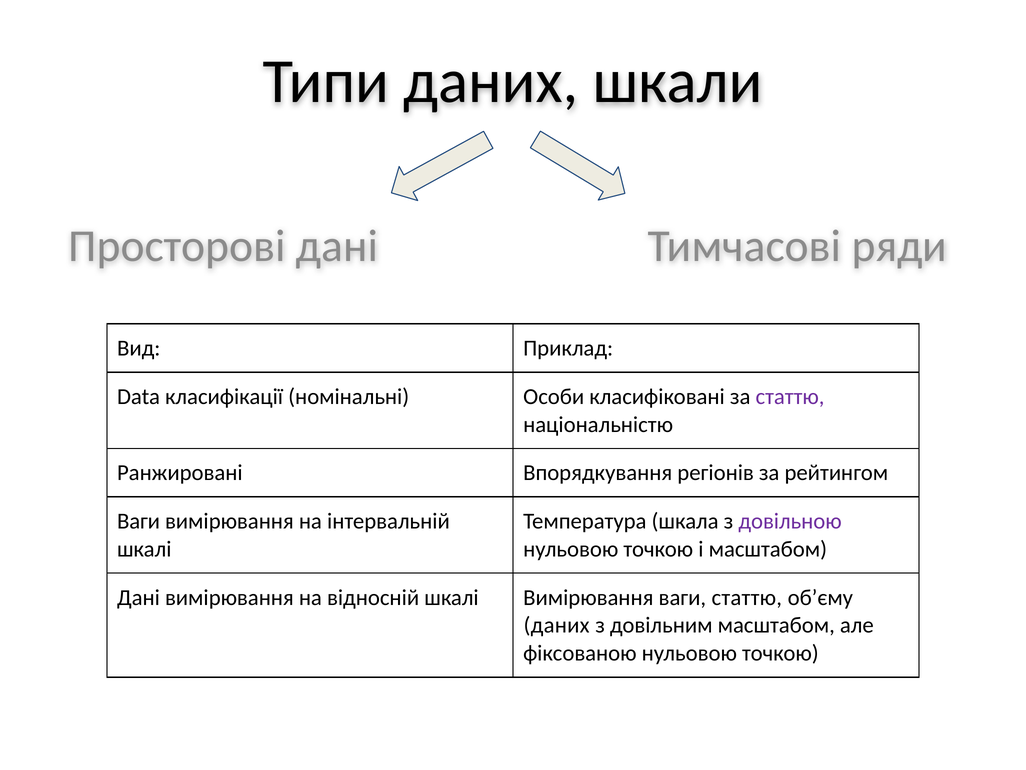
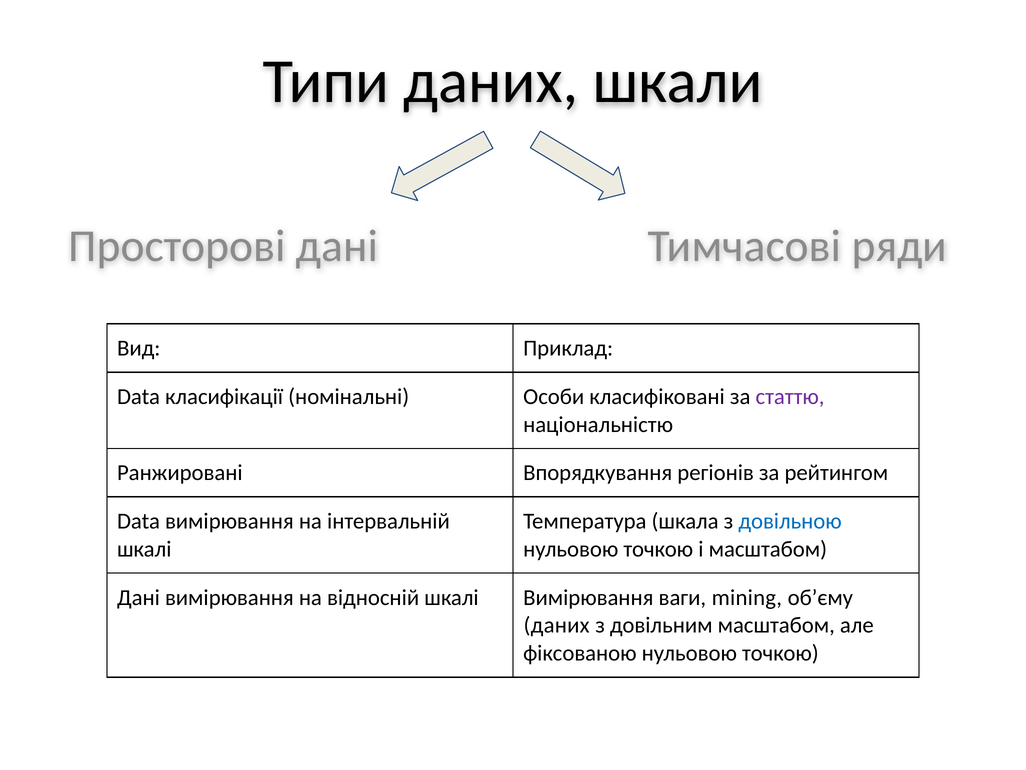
Ваги: Ваги -> Data (139, 521)
довільною colour: purple -> blue (790, 521)
ваги статтю: статтю -> mining (747, 597)
